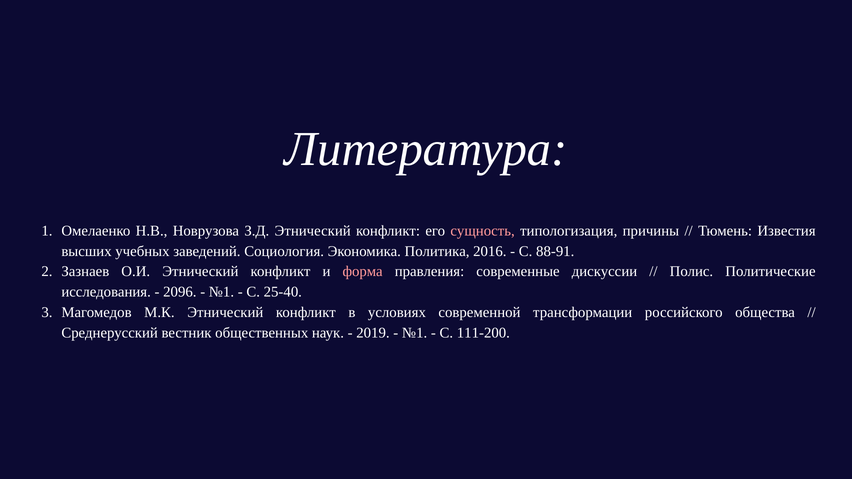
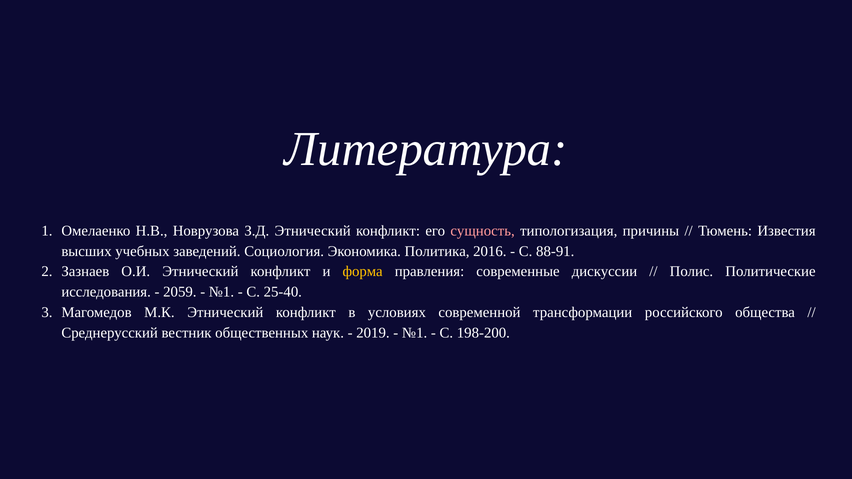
форма colour: pink -> yellow (363, 272)
2096: 2096 -> 2059 (180, 292)
111-200: 111-200 -> 198-200 (483, 333)
